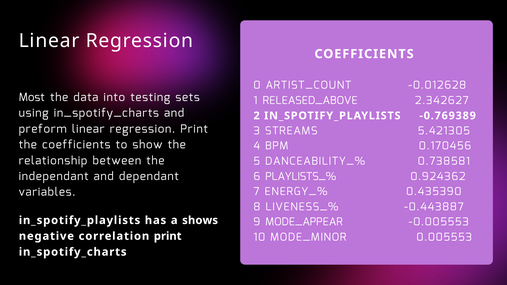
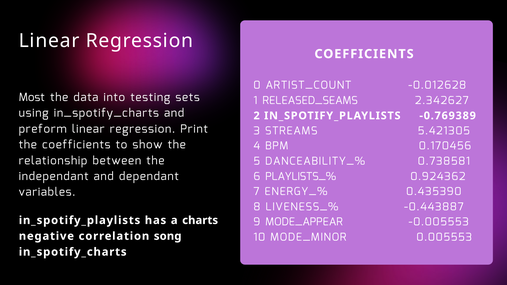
RELEASED_ABOVE: RELEASED_ABOVE -> RELEASED_SEAMS (310, 101)
shows: shows -> charts (200, 220)
correlation print: print -> song (168, 236)
